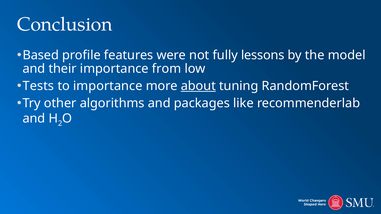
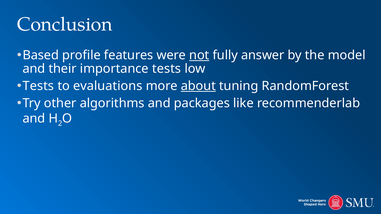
not underline: none -> present (199, 55)
lessons: lessons -> answer (263, 55)
importance from: from -> tests (167, 69)
to importance: importance -> evaluations (108, 86)
